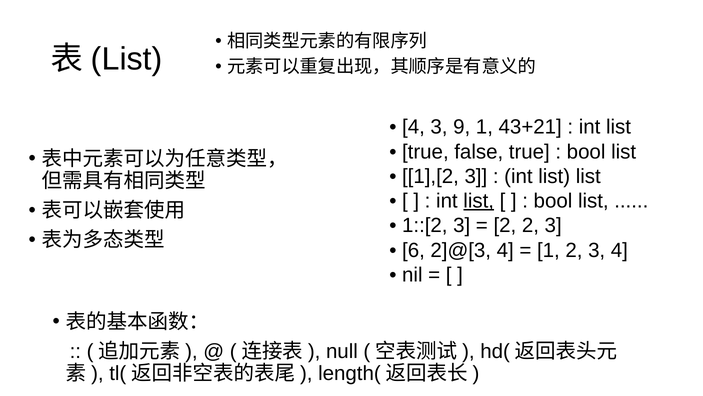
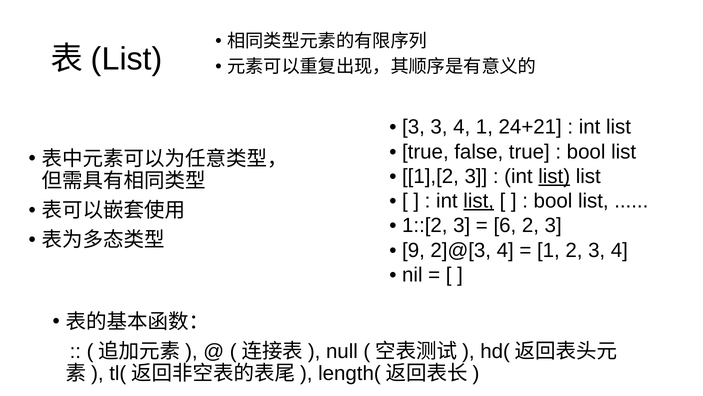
4: 4 -> 3 (413, 127)
9: 9 -> 4 (462, 127)
43+21: 43+21 -> 24+21 (530, 127)
list underline: none -> present (554, 176)
2: 2 -> 6 (505, 225)
6: 6 -> 9 (413, 250)
